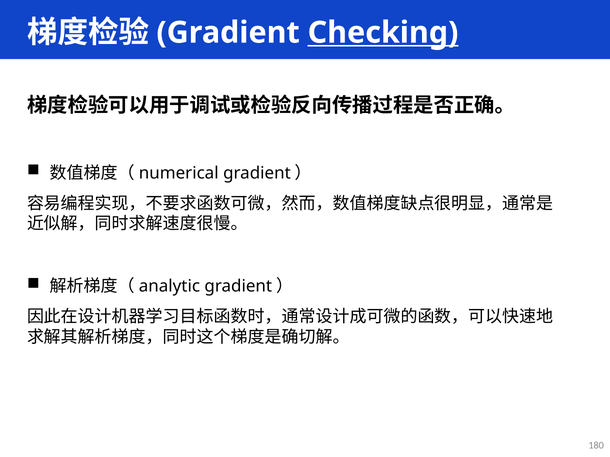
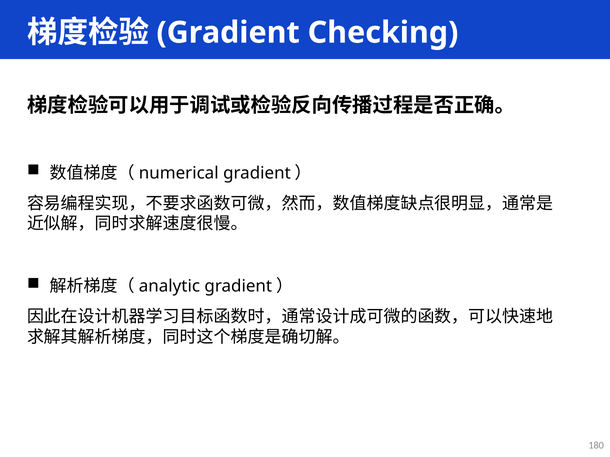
Checking underline: present -> none (383, 33)
